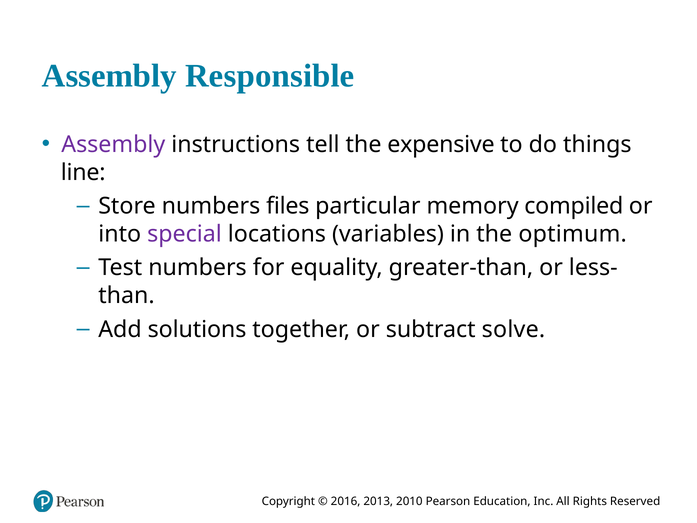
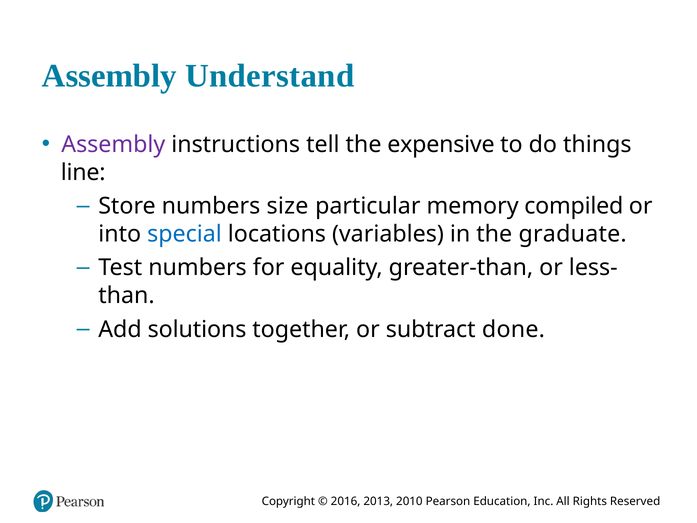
Responsible: Responsible -> Understand (270, 76)
files: files -> size (288, 206)
special colour: purple -> blue (184, 234)
optimum: optimum -> graduate (573, 234)
solve: solve -> done (513, 329)
